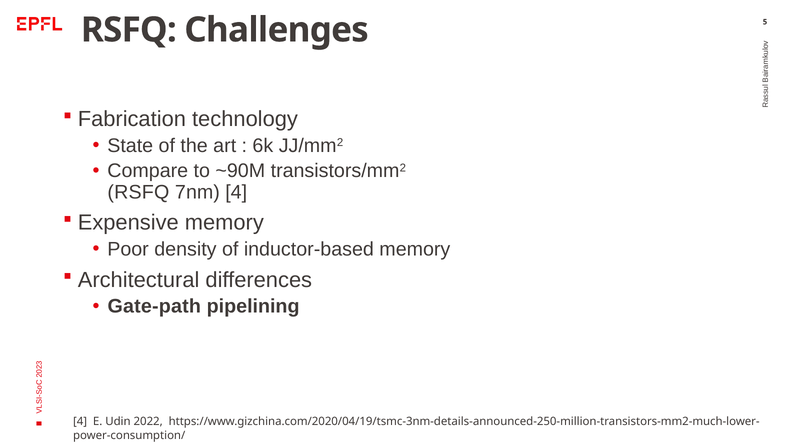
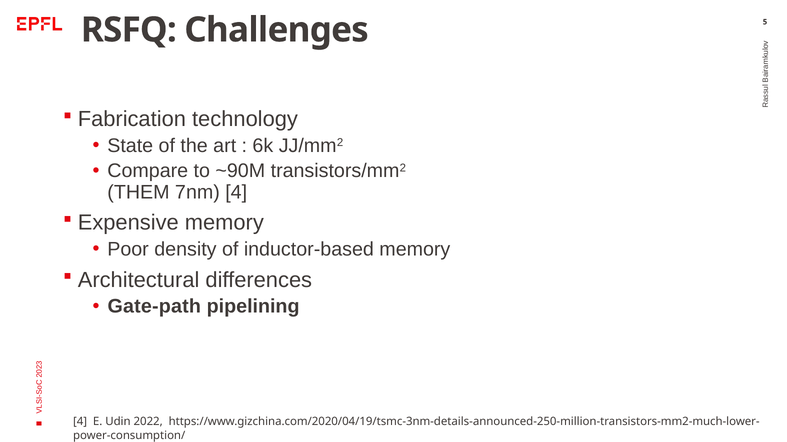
RSFQ: RSFQ -> THEM (138, 192)
